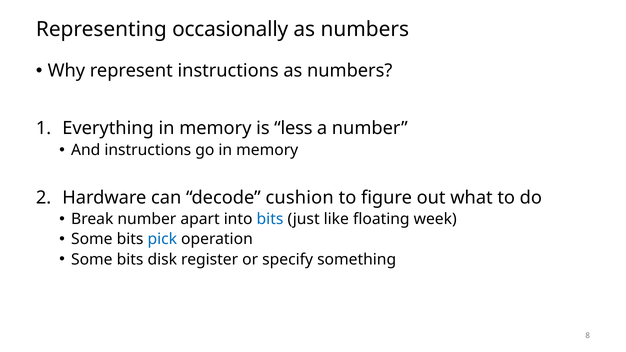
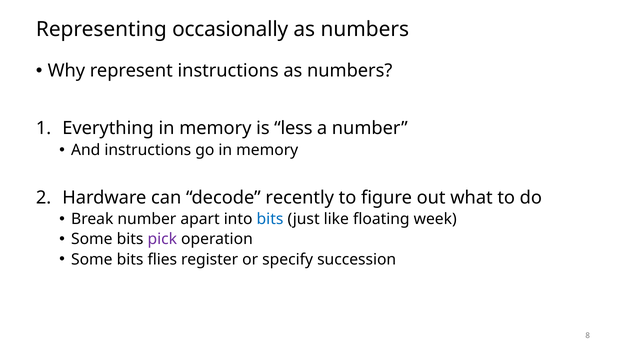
cushion: cushion -> recently (300, 198)
pick colour: blue -> purple (162, 239)
disk: disk -> flies (162, 260)
something: something -> succession (357, 260)
